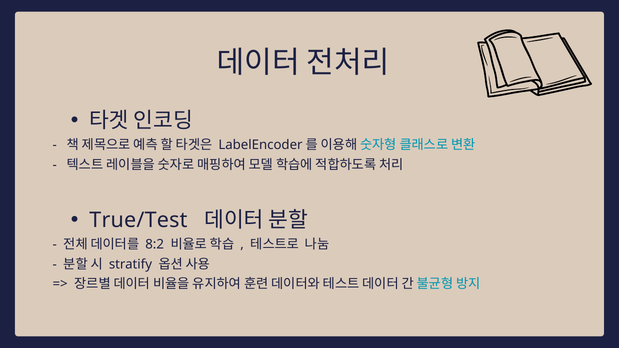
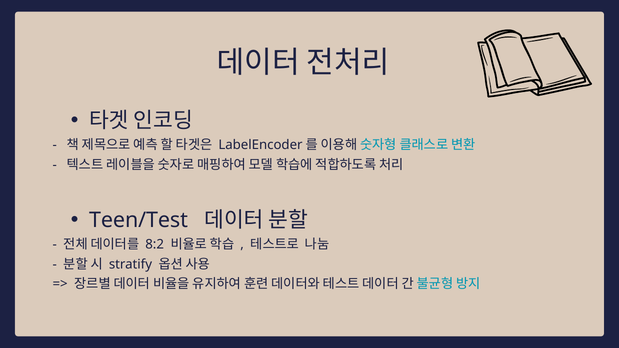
True/Test: True/Test -> Teen/Test (139, 220)
